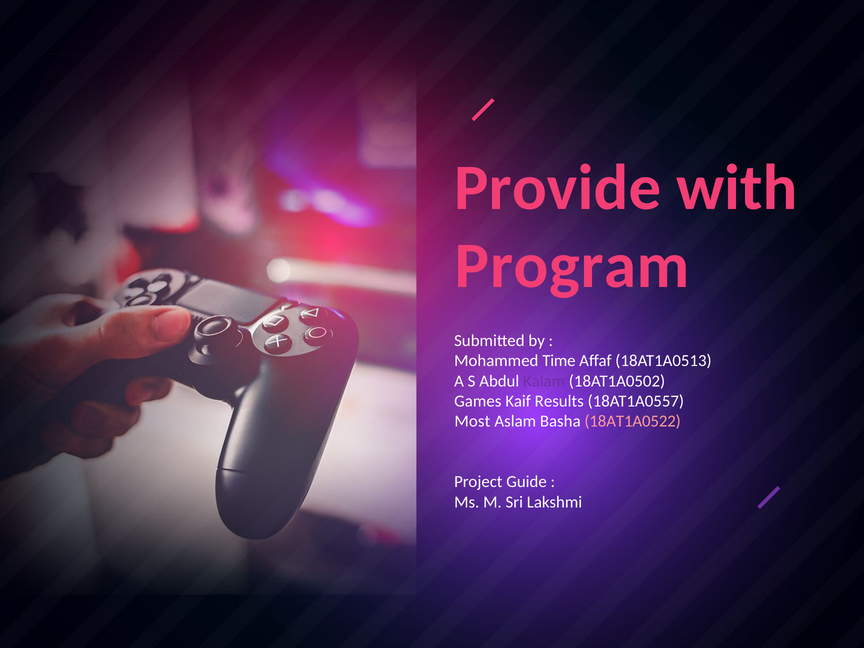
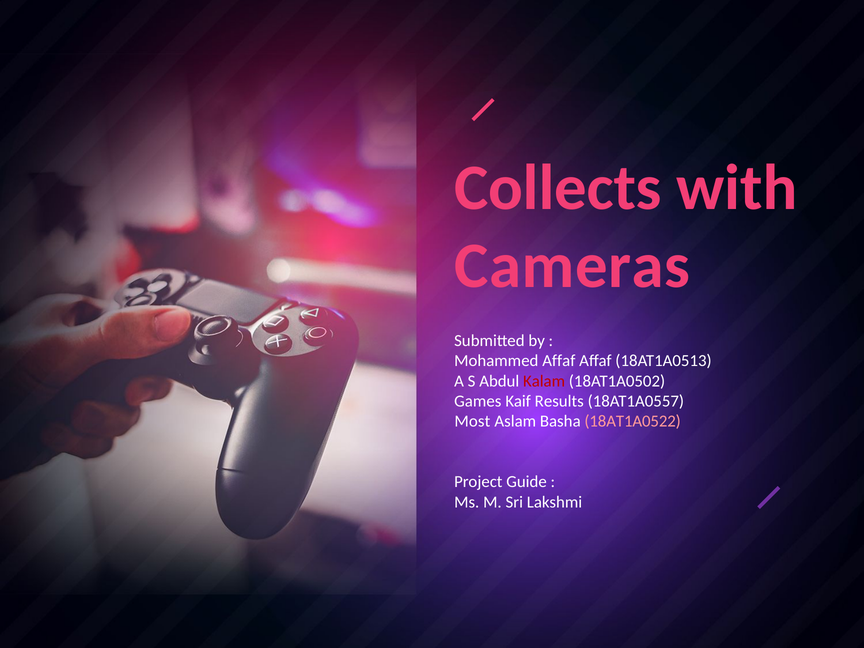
Provide: Provide -> Collects (558, 188)
Program: Program -> Cameras (572, 266)
Mohammed Time: Time -> Affaf (559, 361)
Kalam colour: purple -> red (544, 381)
